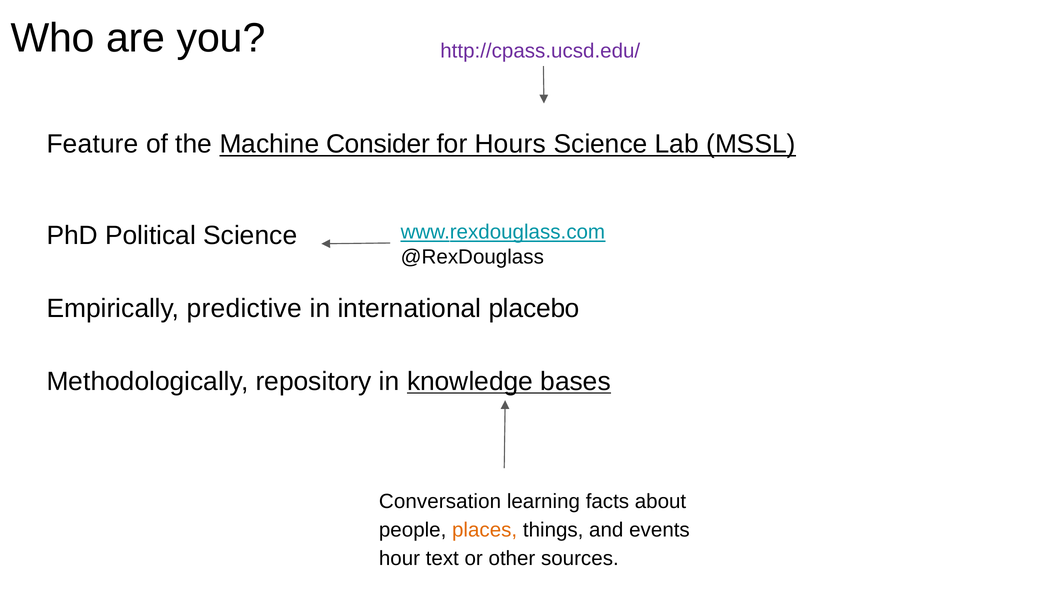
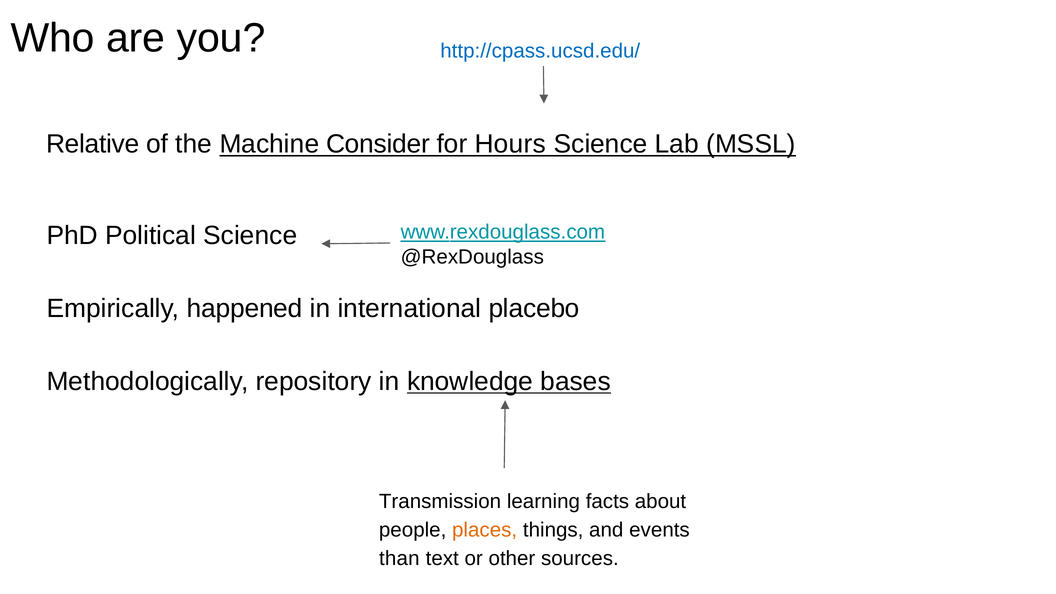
http://cpass.ucsd.edu/ colour: purple -> blue (540, 51)
Feature: Feature -> Relative (93, 144)
predictive: predictive -> happened (245, 309)
Conversation: Conversation -> Transmission (440, 502)
hour: hour -> than (399, 558)
